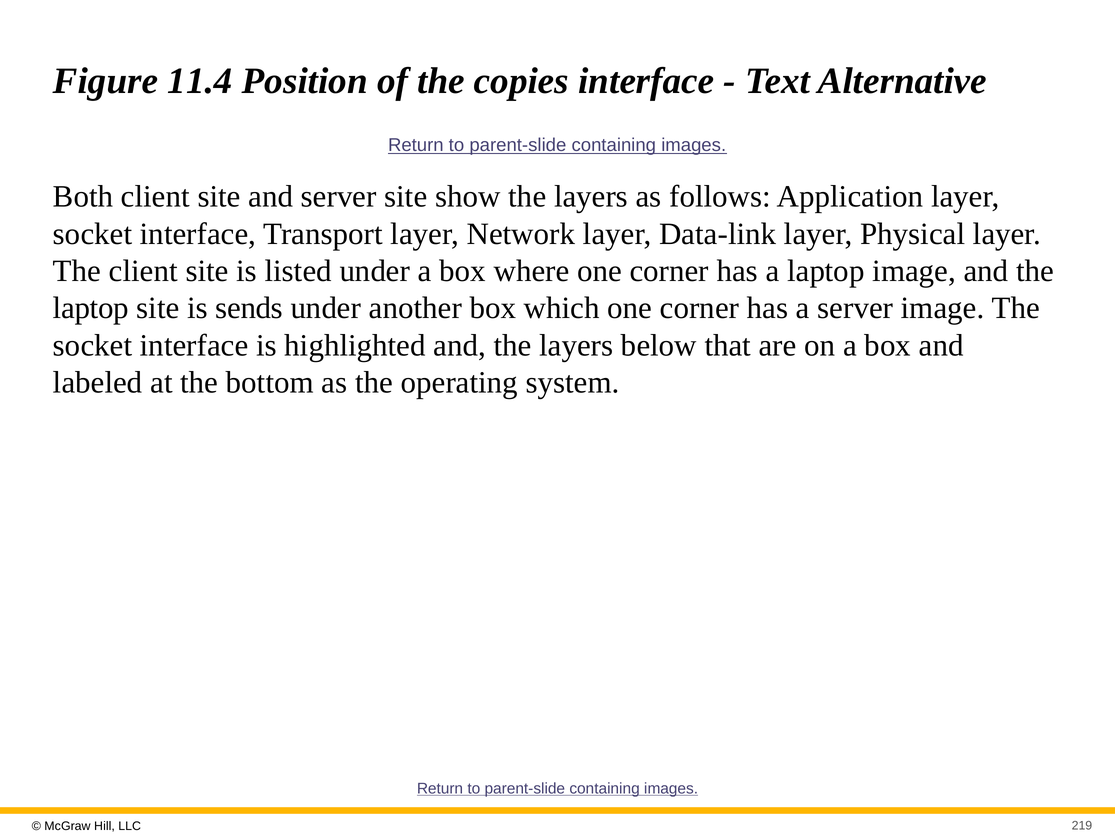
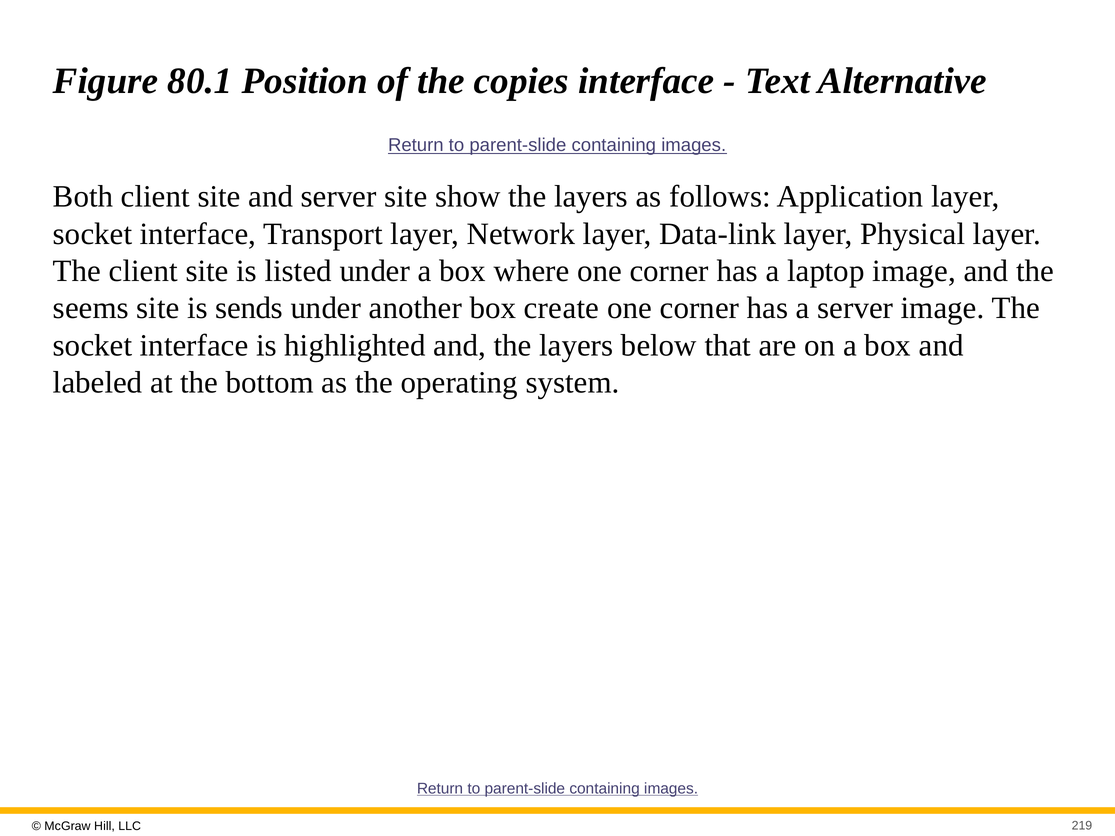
11.4: 11.4 -> 80.1 (200, 81)
laptop: laptop -> seems (91, 308)
which: which -> create (561, 308)
